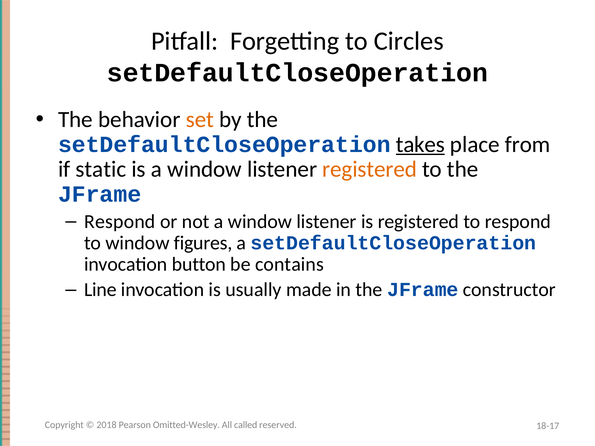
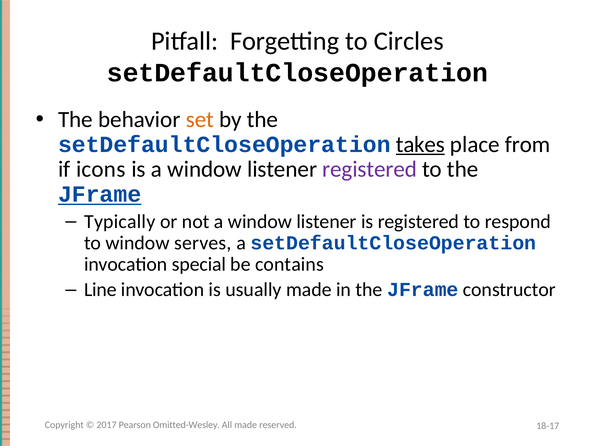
static: static -> icons (101, 169)
registered colour: orange -> purple (370, 169)
JFrame underline: none -> present (100, 194)
Respond: Respond -> Typically (120, 222)
figures: figures -> serves (203, 243)
button: button -> special (199, 264)
2018: 2018 -> 2017 (107, 425)
All called: called -> made (246, 425)
